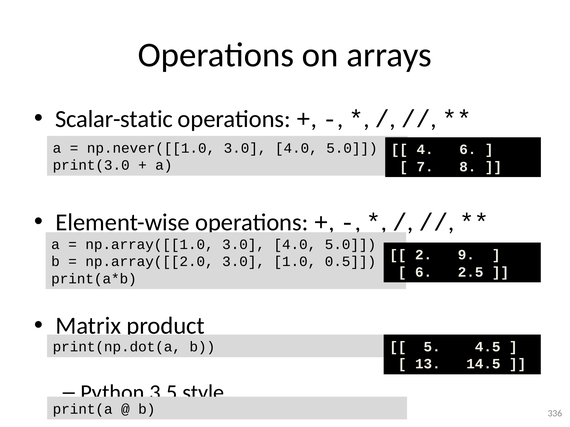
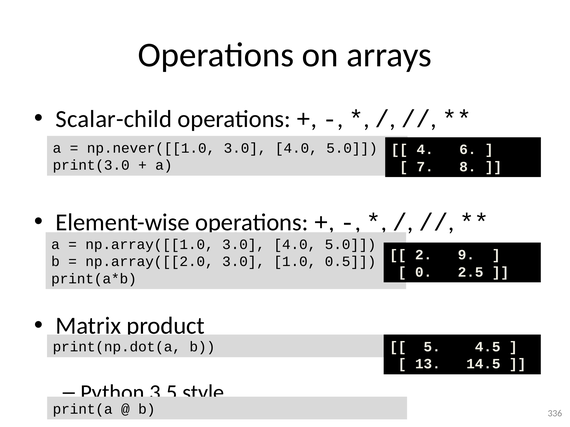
Scalar-static: Scalar-static -> Scalar-child (114, 119)
6: 6 -> 0 (424, 272)
